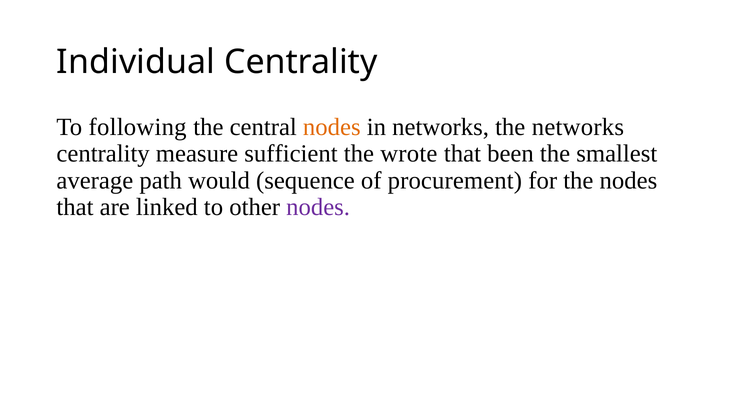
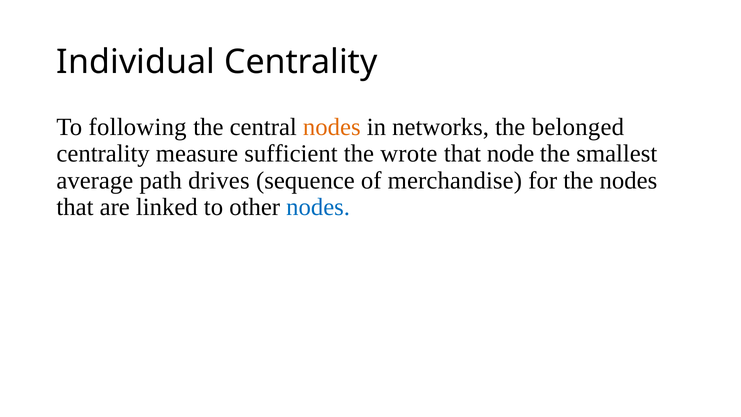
the networks: networks -> belonged (578, 127)
been: been -> node (511, 154)
would: would -> drives (219, 180)
procurement: procurement -> merchandise (455, 180)
nodes colour: purple -> blue (318, 207)
